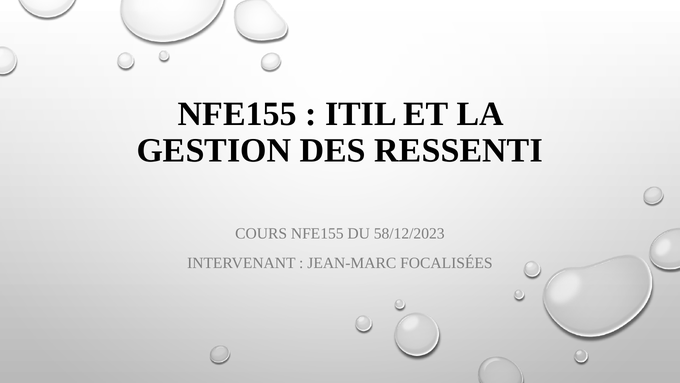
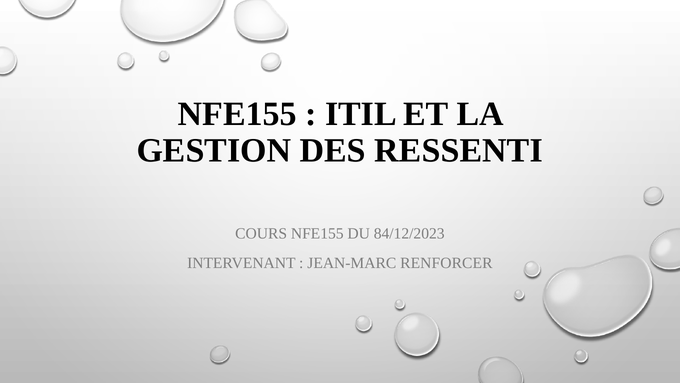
58/12/2023: 58/12/2023 -> 84/12/2023 (409, 233)
FOCALISÉES: FOCALISÉES -> RENFORCER (446, 263)
